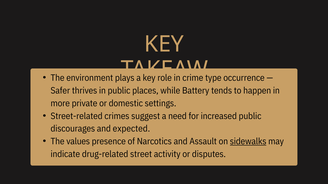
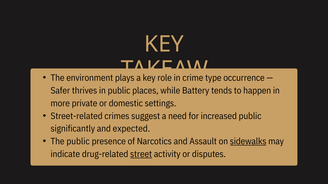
discourages: discourages -> significantly (73, 129)
The values: values -> public (78, 142)
street underline: none -> present (141, 155)
